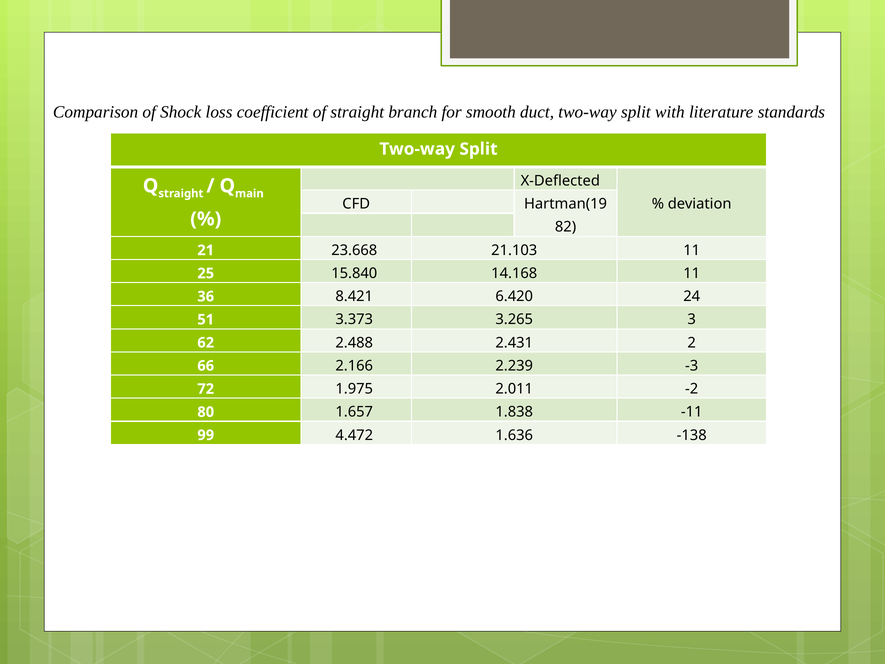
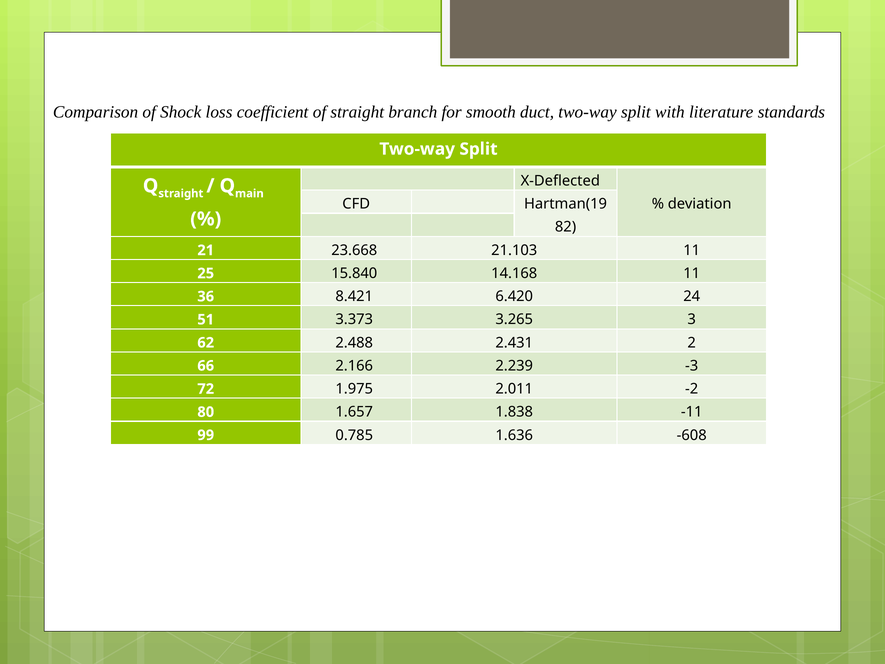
4.472: 4.472 -> 0.785 (354, 435)
-138: -138 -> -608 (692, 435)
